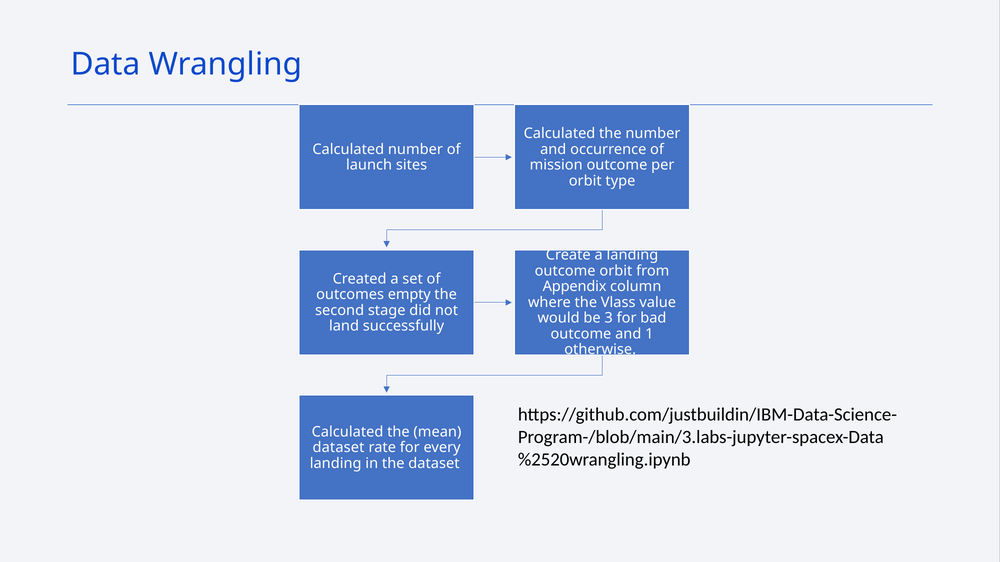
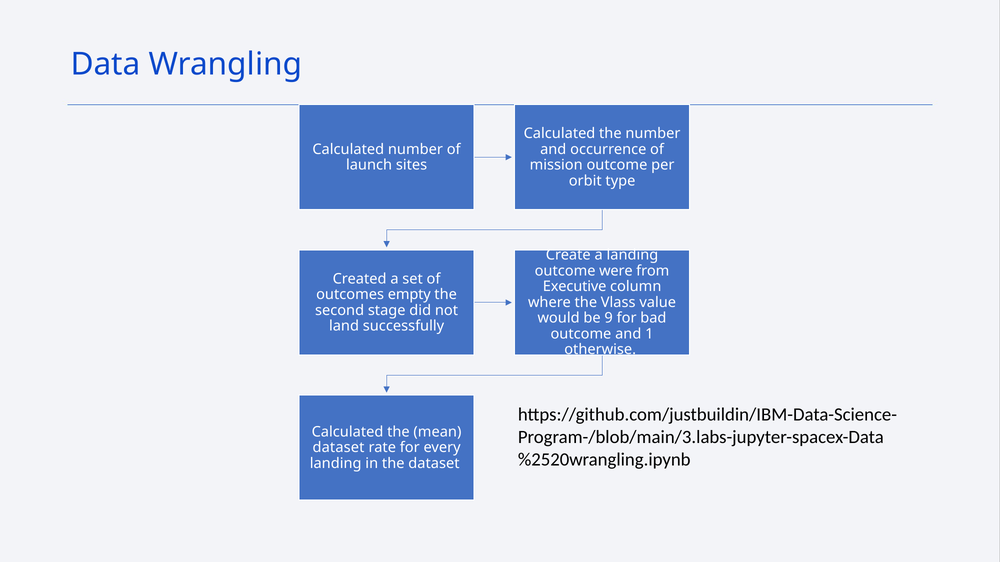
outcome orbit: orbit -> were (616, 271)
Appendix: Appendix -> Executive (575, 287)
3: 3 -> 9 (609, 318)
